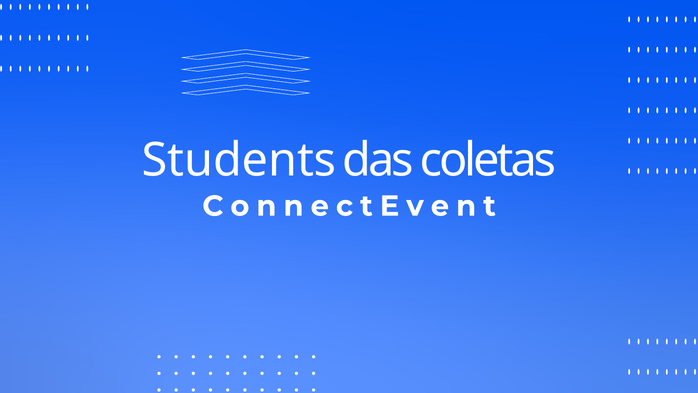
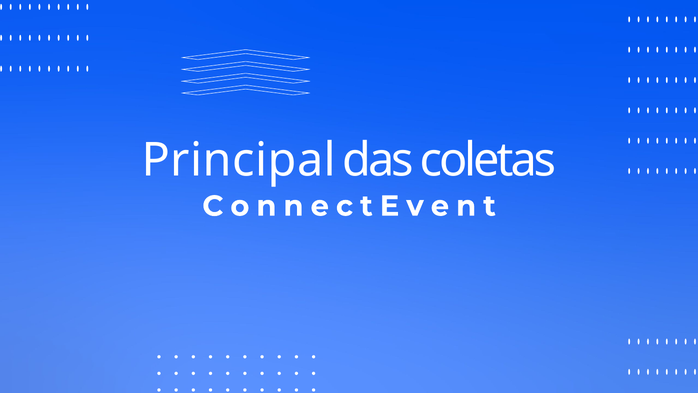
Students: Students -> Principal (239, 160)
